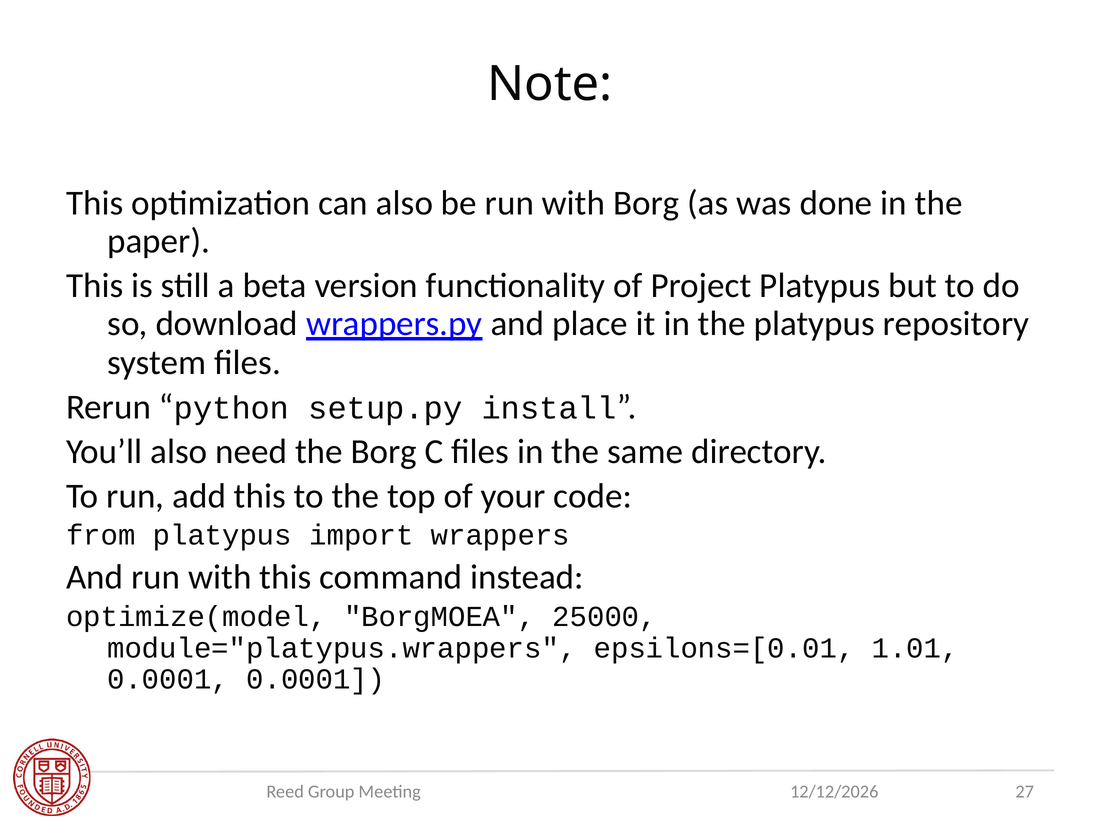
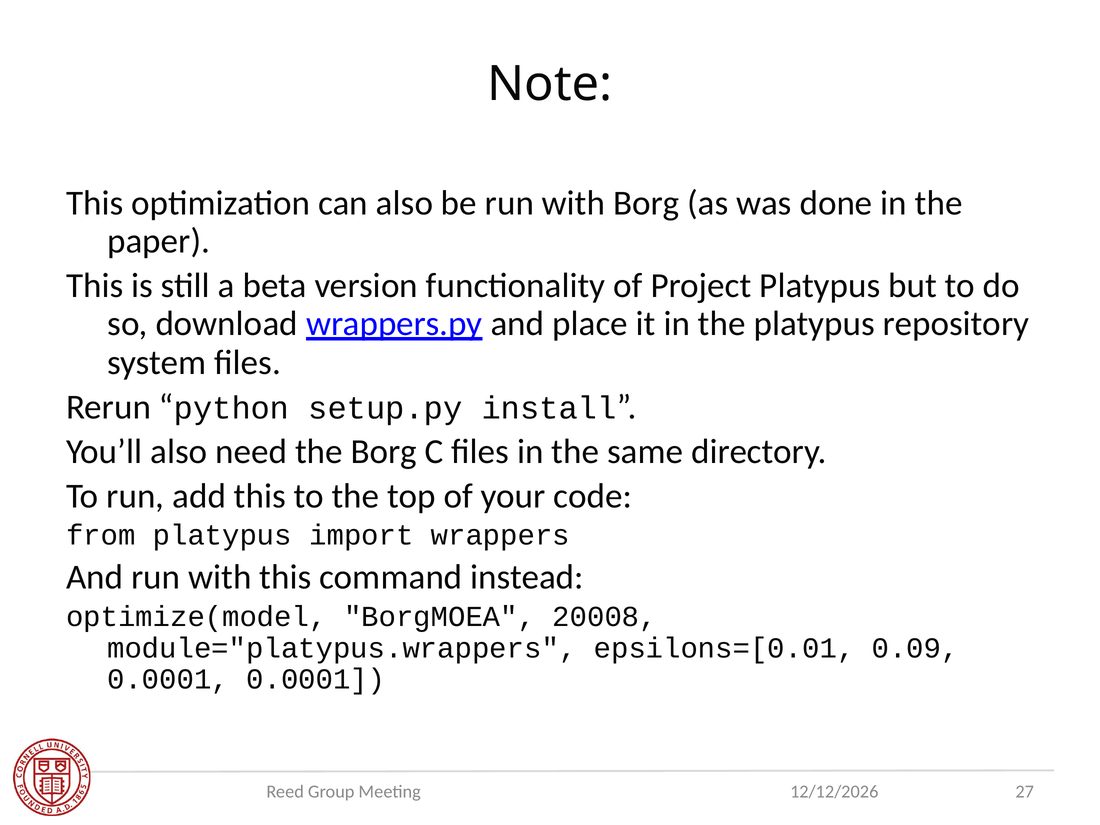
25000: 25000 -> 20008 (605, 617)
1.01: 1.01 -> 0.09 (915, 648)
